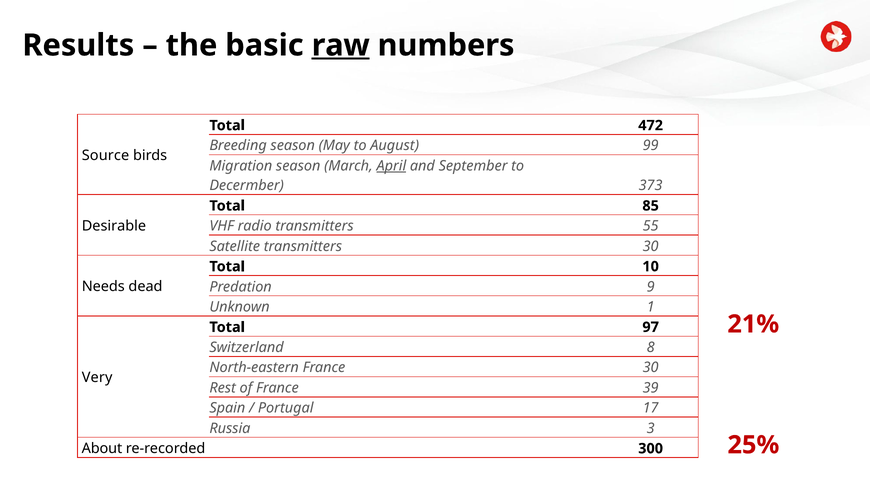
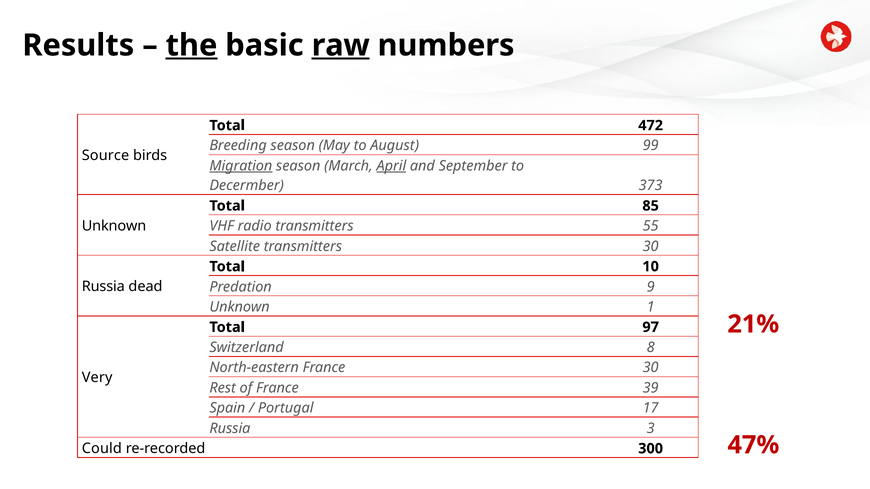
the underline: none -> present (191, 45)
Migration underline: none -> present (241, 166)
Desirable: Desirable -> Unknown (114, 226)
Needs: Needs -> Russia (103, 287)
About: About -> Could (102, 449)
25%: 25% -> 47% (753, 445)
